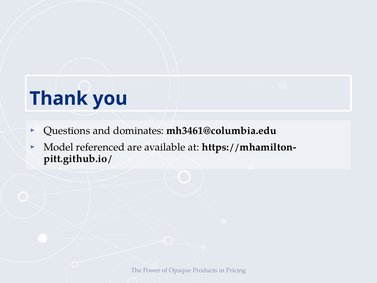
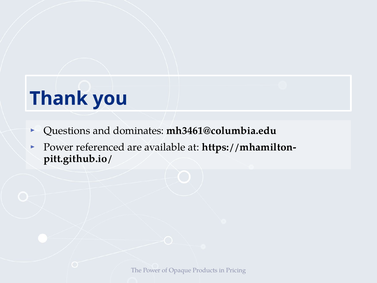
Model: Model -> Power (58, 147)
